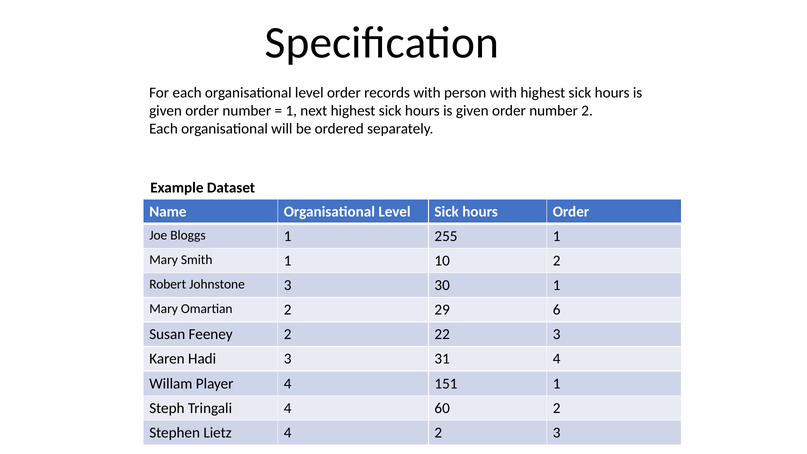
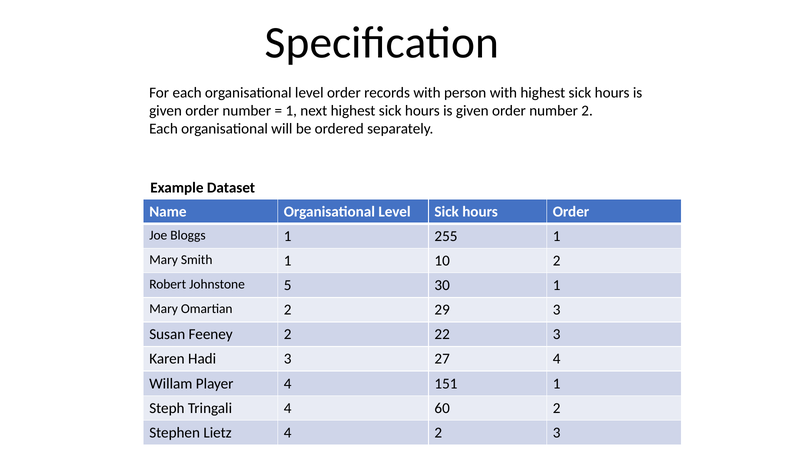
Johnstone 3: 3 -> 5 (288, 285)
29 6: 6 -> 3 (557, 310)
31: 31 -> 27 (442, 359)
